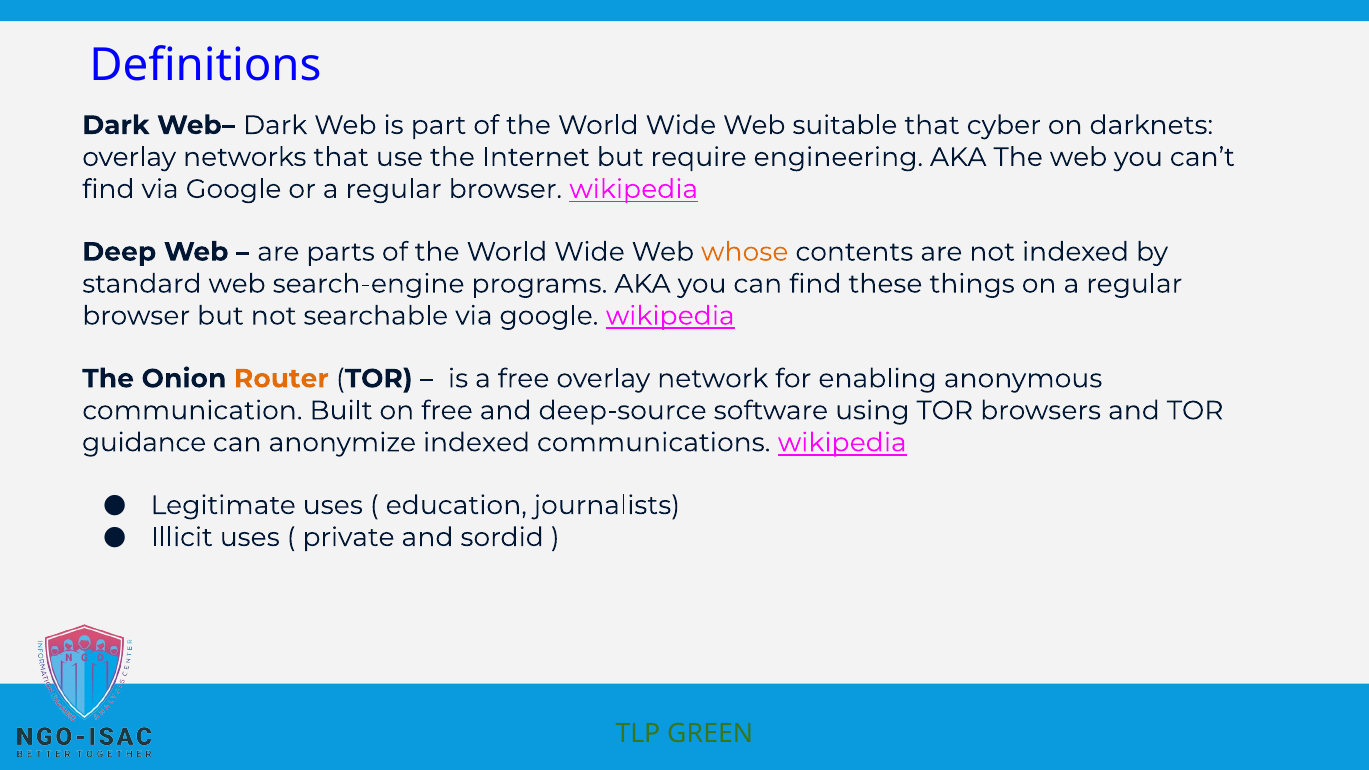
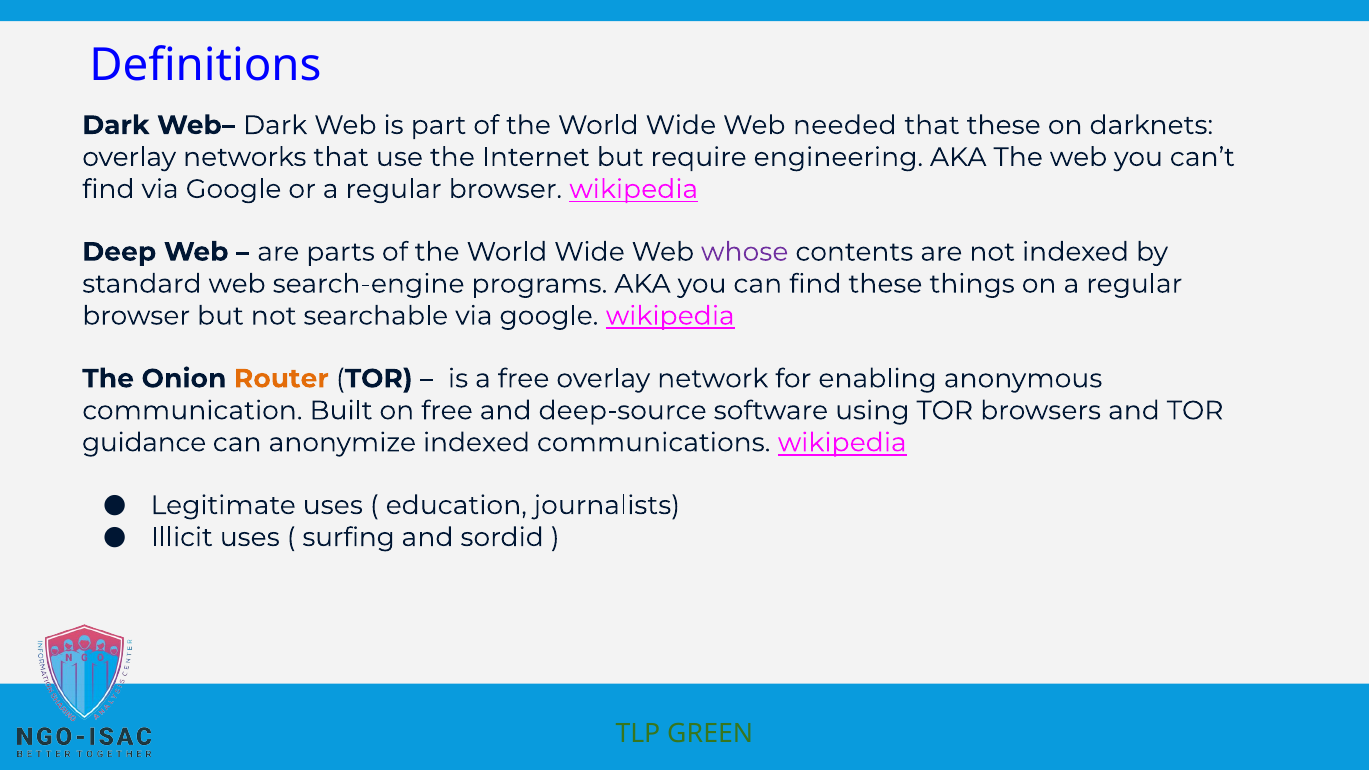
suitable: suitable -> needed (845, 125)
that cyber: cyber -> these (1004, 125)
whose colour: orange -> purple (745, 252)
private: private -> surfing (349, 537)
